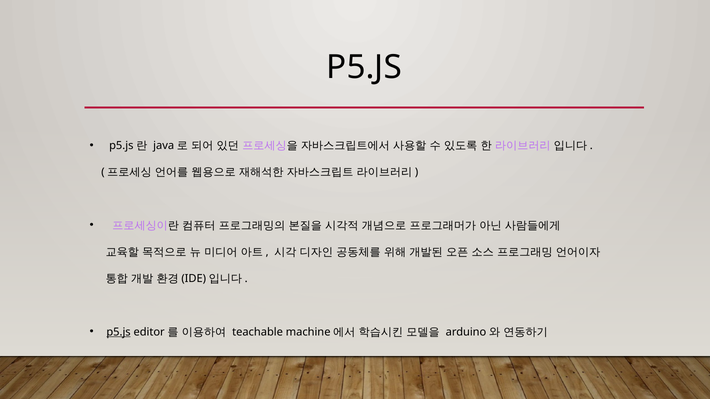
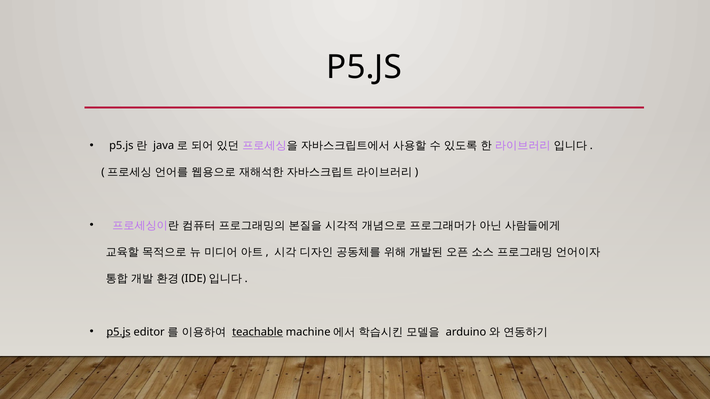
teachable underline: none -> present (258, 332)
